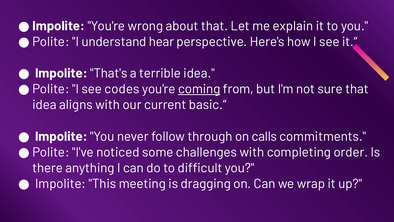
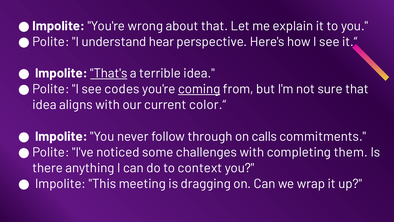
That's underline: none -> present (109, 73)
basic.“: basic.“ -> color.“ (208, 105)
order: order -> them (351, 152)
difficult: difficult -> context (200, 168)
